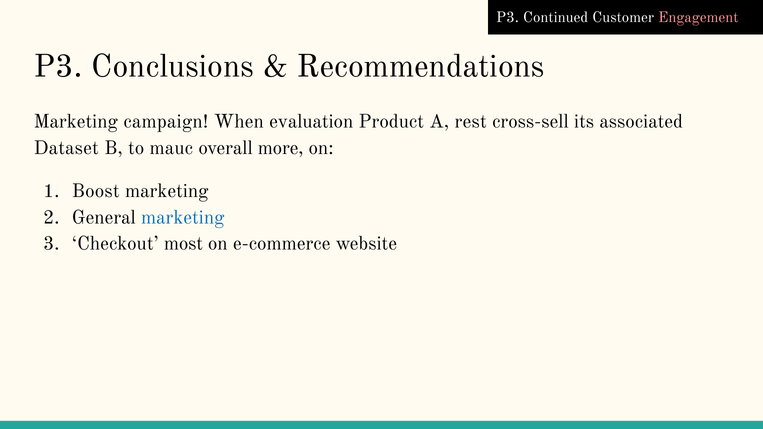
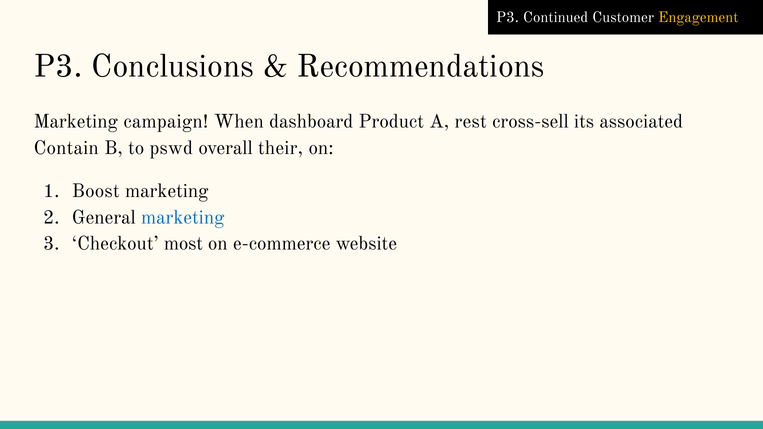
Engagement colour: pink -> yellow (698, 18)
evaluation: evaluation -> dashboard (311, 122)
Dataset: Dataset -> Contain (66, 148)
mauc: mauc -> pswd (171, 148)
more: more -> their (280, 148)
